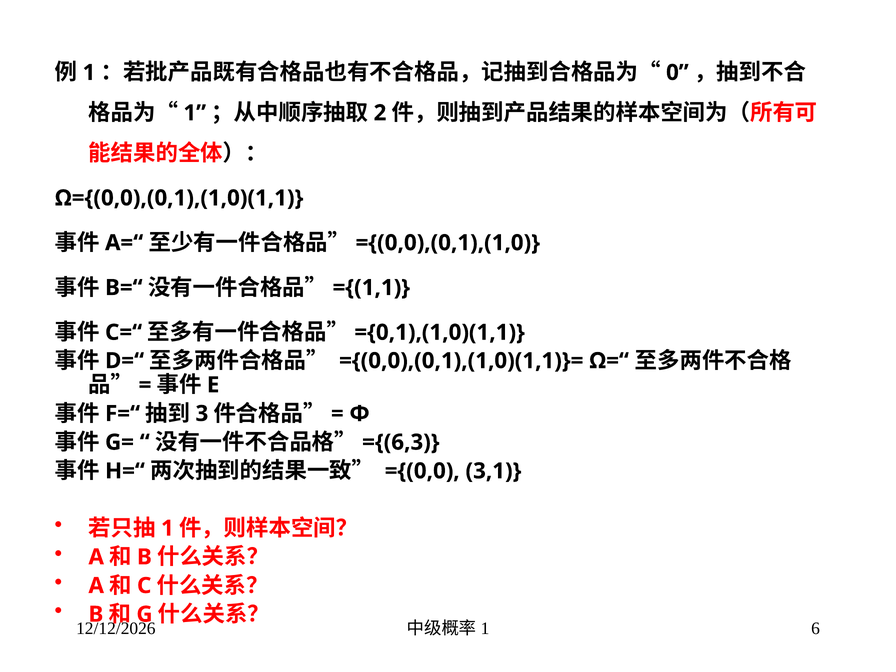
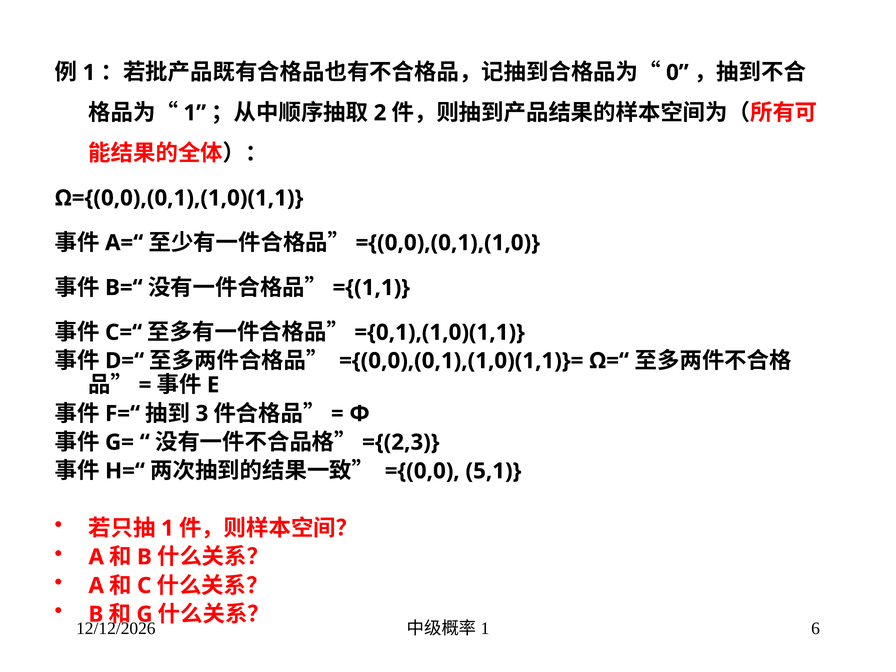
={(6,3: ={(6,3 -> ={(2,3 (401, 442)
3,1: 3,1 -> 5,1 (493, 471)
